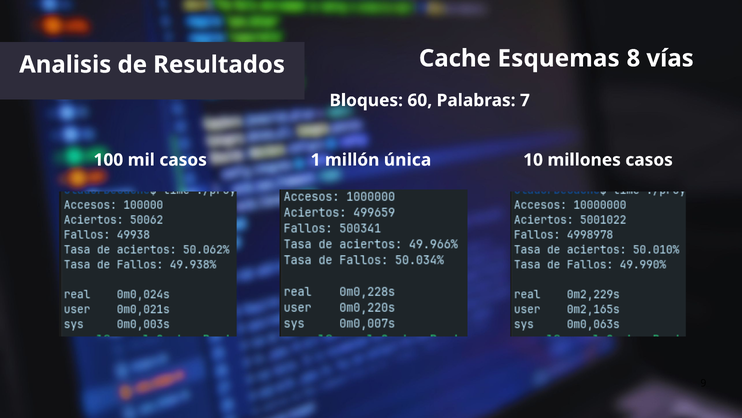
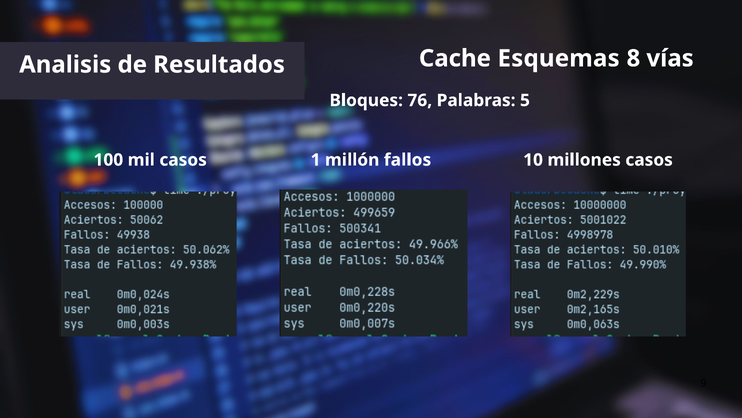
60: 60 -> 76 (420, 100)
7: 7 -> 5 (525, 100)
única: única -> fallos (408, 160)
